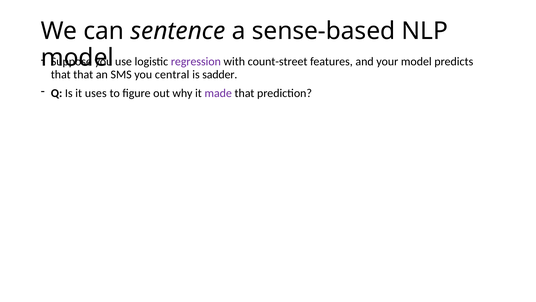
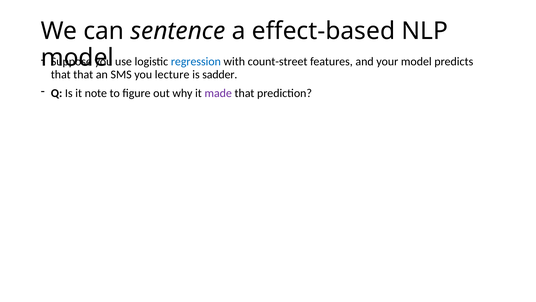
sense-based: sense-based -> effect-based (323, 31)
regression colour: purple -> blue (196, 62)
central: central -> lecture (172, 75)
uses: uses -> note (96, 93)
